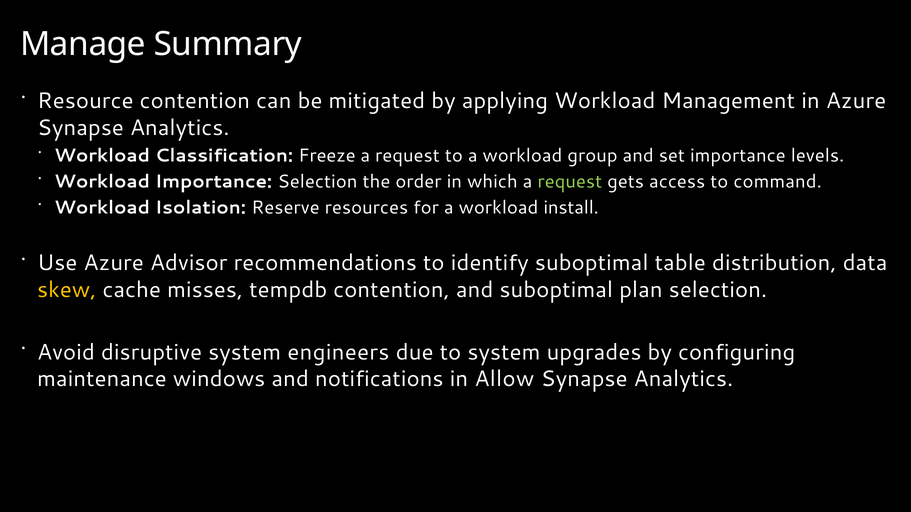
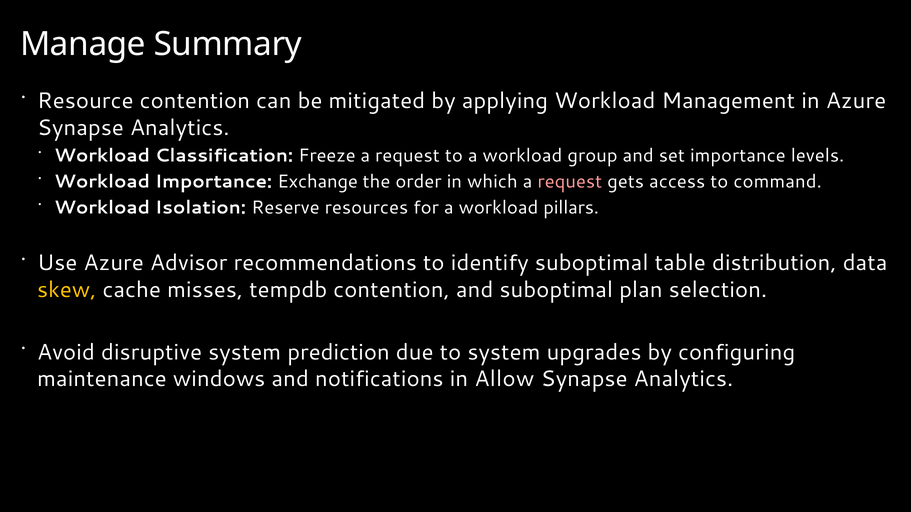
Importance Selection: Selection -> Exchange (318, 182)
request colour: light green -> pink (570, 182)
install: install -> pillars (571, 208)
engineers: engineers -> prediction (339, 352)
